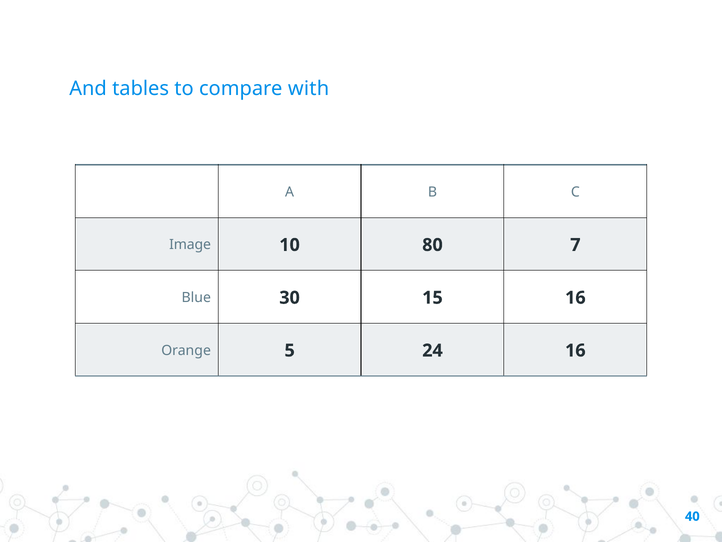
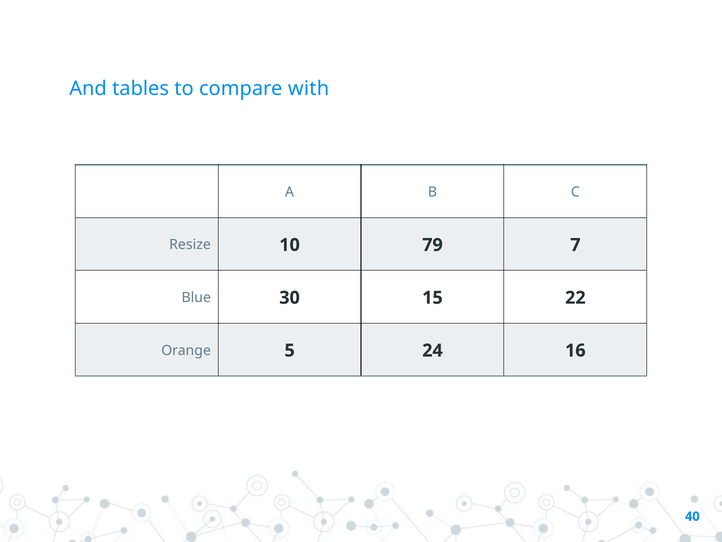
Image: Image -> Resize (190, 245)
80: 80 -> 79 (432, 245)
15 16: 16 -> 22 (575, 298)
